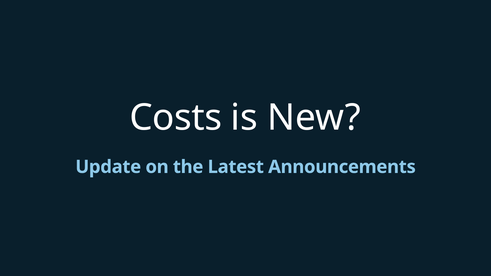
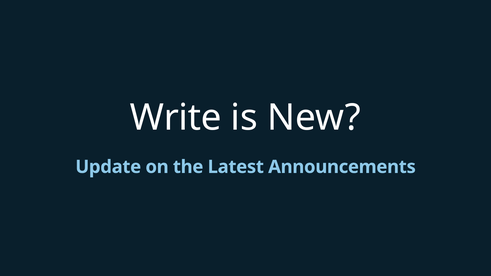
Costs: Costs -> Write (176, 118)
